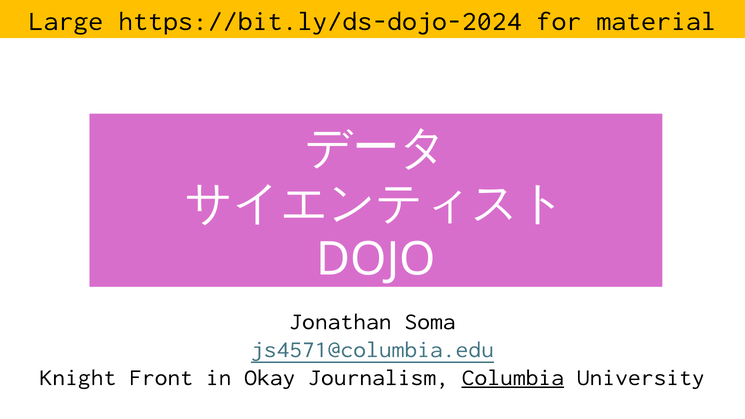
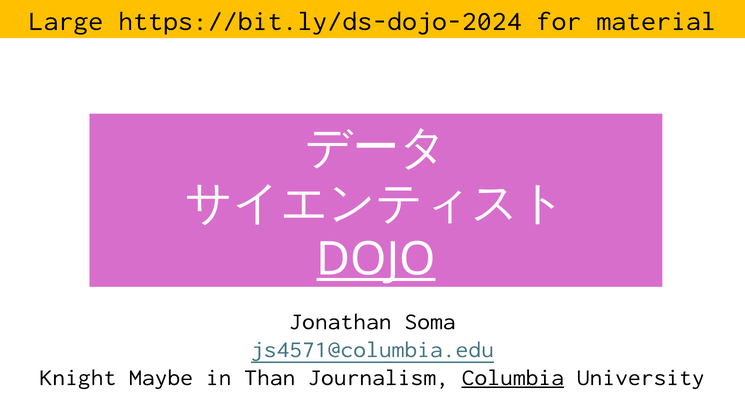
DOJO underline: none -> present (376, 259)
Front: Front -> Maybe (161, 377)
Okay: Okay -> Than (270, 377)
